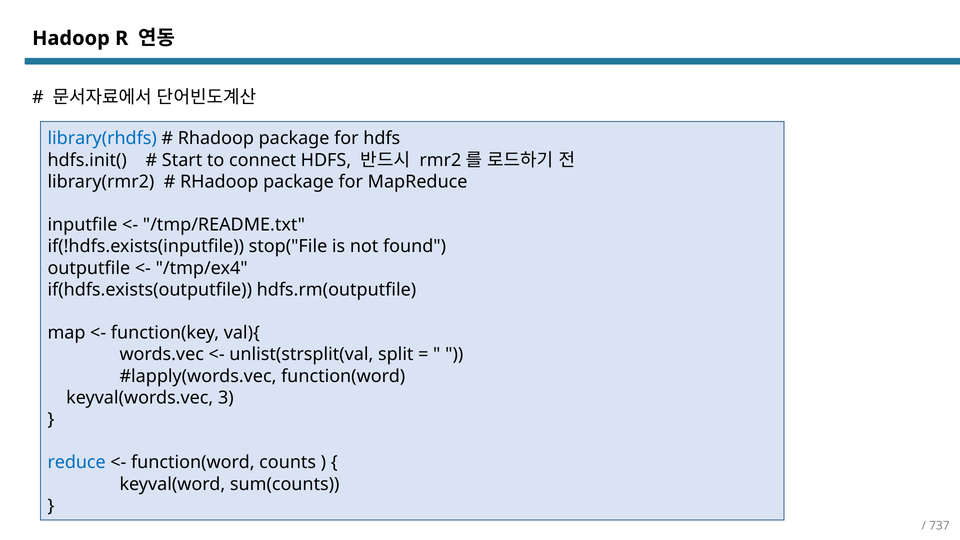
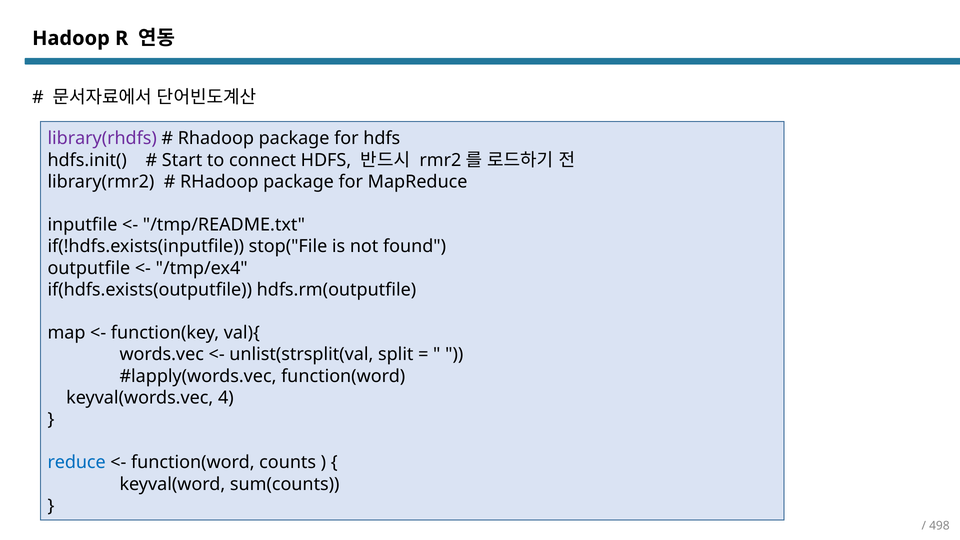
library(rhdfs colour: blue -> purple (102, 139)
3: 3 -> 4 (226, 398)
737: 737 -> 498 (939, 526)
